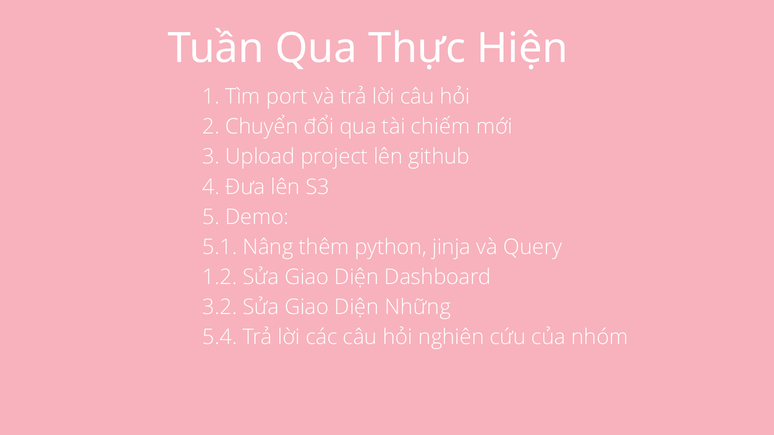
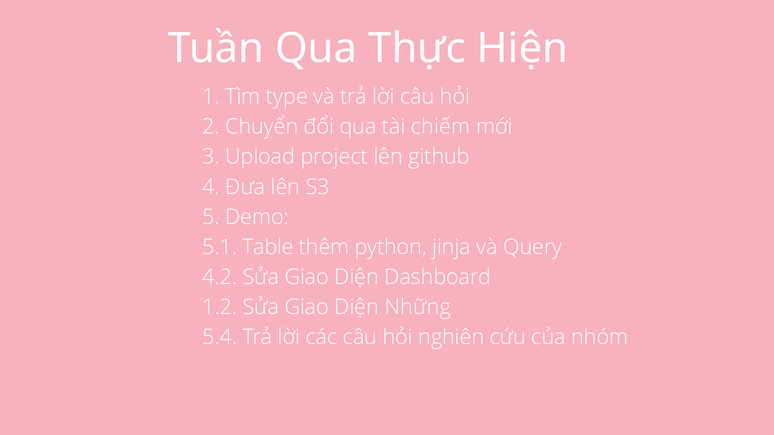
port: port -> type (287, 97)
Nâng: Nâng -> Table (268, 247)
1.2: 1.2 -> 4.2 (220, 277)
3.2: 3.2 -> 1.2 (220, 307)
